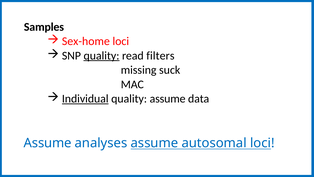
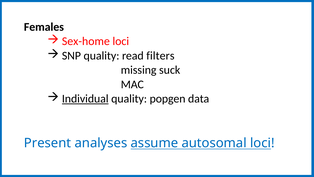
Samples: Samples -> Females (44, 27)
quality underline: present -> none (101, 56)
quality assume: assume -> popgen (168, 99)
Assume: Assume -> Present (48, 143)
